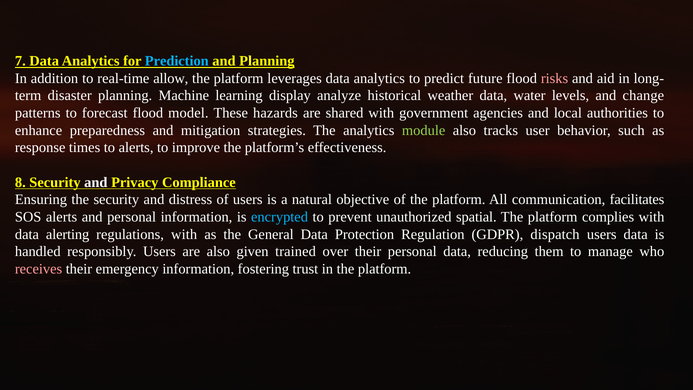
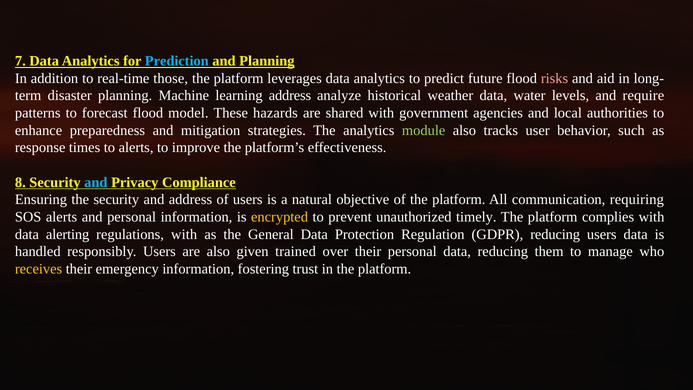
allow: allow -> those (171, 78)
learning display: display -> address (290, 96)
change: change -> require (643, 96)
and colour: white -> light blue (96, 182)
and distress: distress -> address (190, 200)
facilitates: facilitates -> requiring (637, 200)
encrypted colour: light blue -> yellow (280, 217)
spatial: spatial -> timely (476, 217)
GDPR dispatch: dispatch -> reducing (555, 234)
receives colour: pink -> yellow (39, 269)
